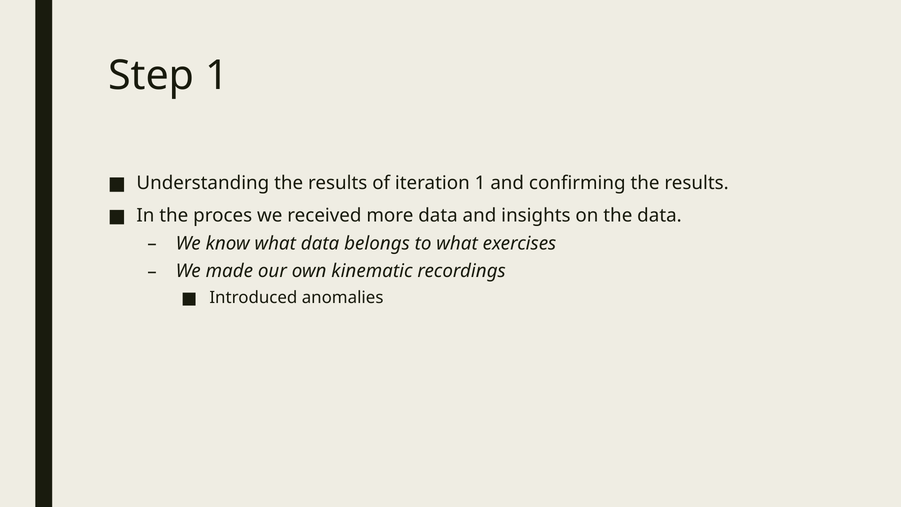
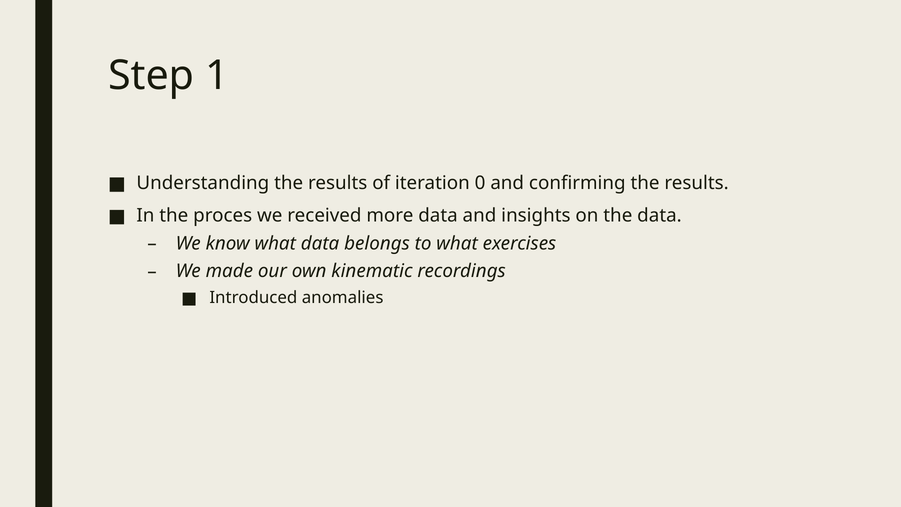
iteration 1: 1 -> 0 (480, 183)
